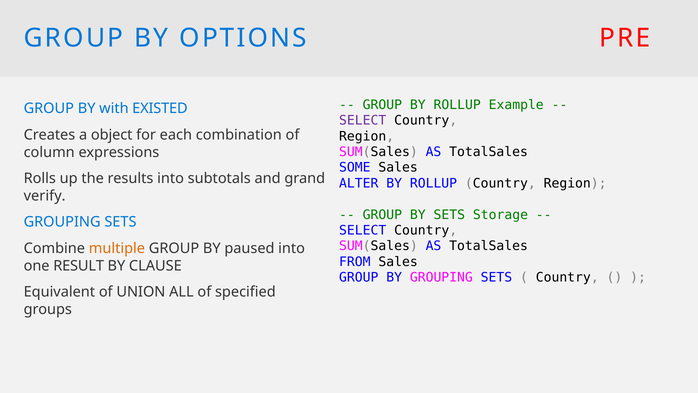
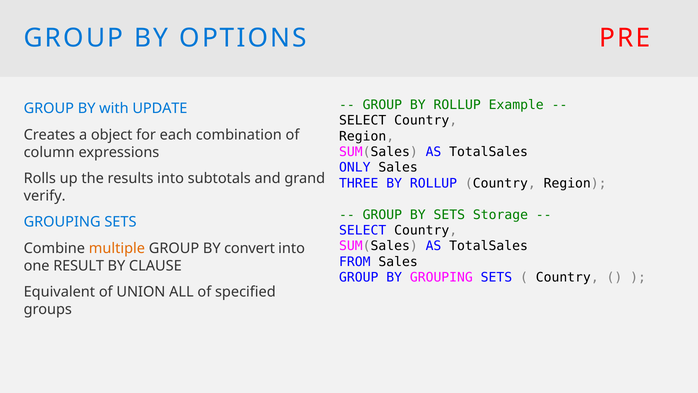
EXISTED: EXISTED -> UPDATE (160, 108)
SELECT colour: purple -> black (363, 120)
SOME: SOME -> ONLY (355, 167)
ALTER: ALTER -> THREE (359, 183)
paused: paused -> convert (250, 248)
